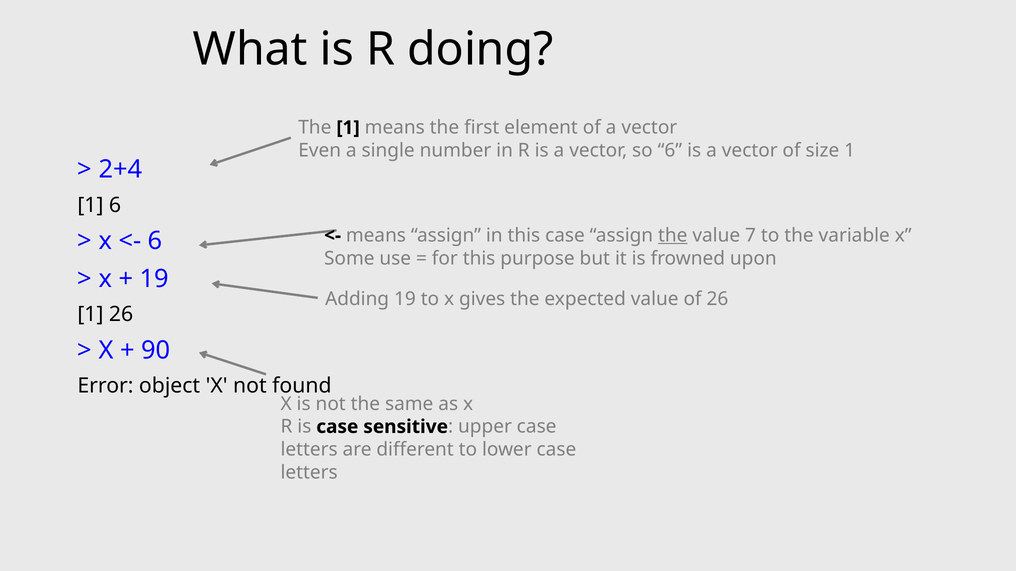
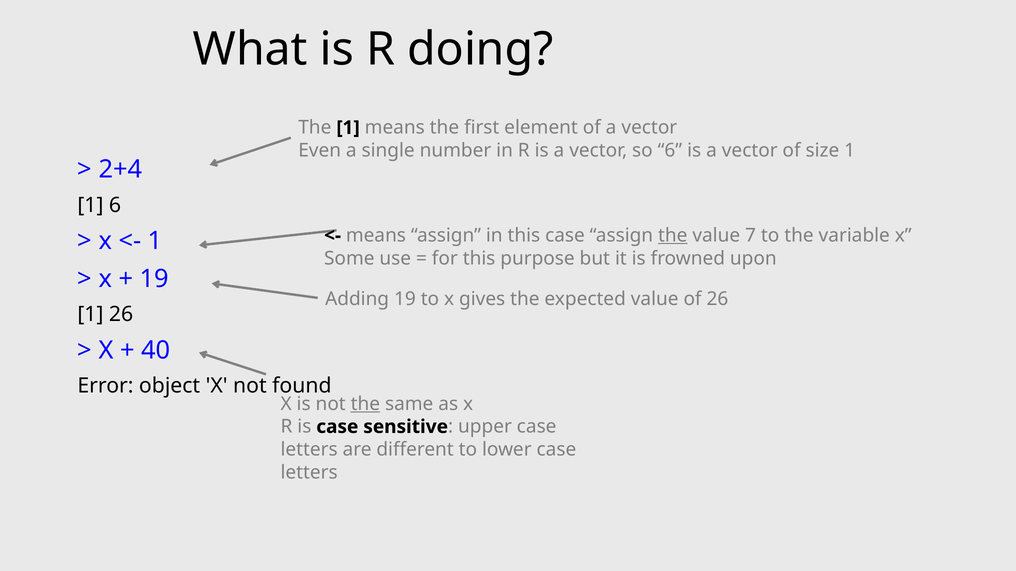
6: 6 -> 1 (155, 241)
90: 90 -> 40 (156, 351)
the underline: none -> present (365, 404)
